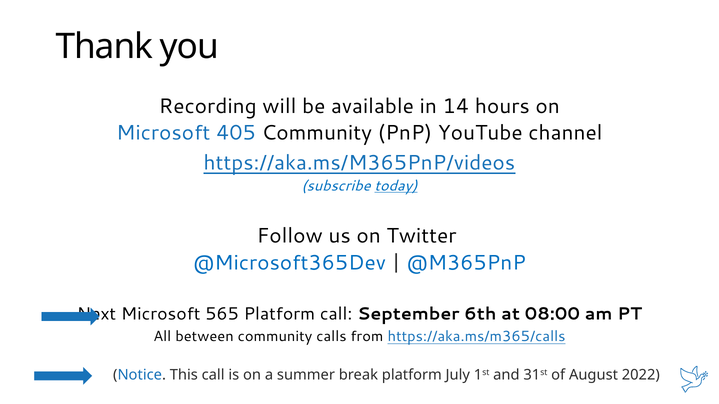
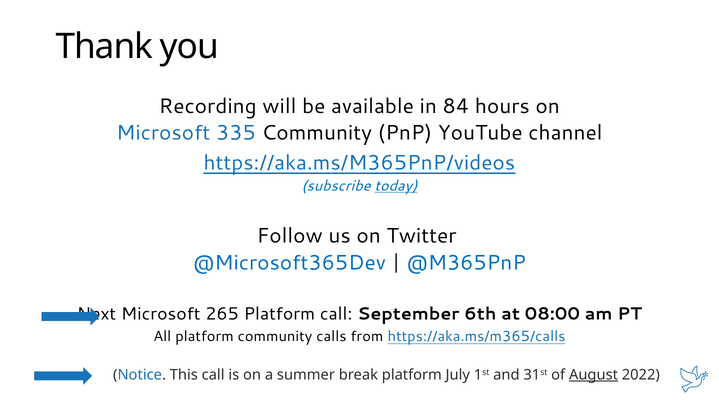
14: 14 -> 84 (456, 106)
405: 405 -> 335 (236, 133)
565: 565 -> 265 (222, 314)
All between: between -> platform (205, 337)
August underline: none -> present (593, 375)
